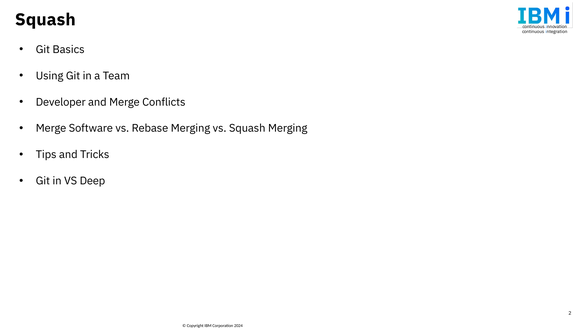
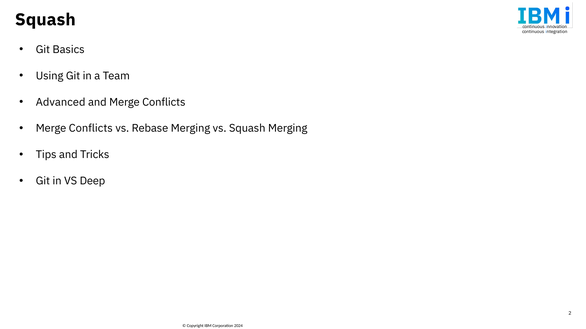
Developer: Developer -> Advanced (61, 102)
Software: Software -> Conflicts (91, 129)
